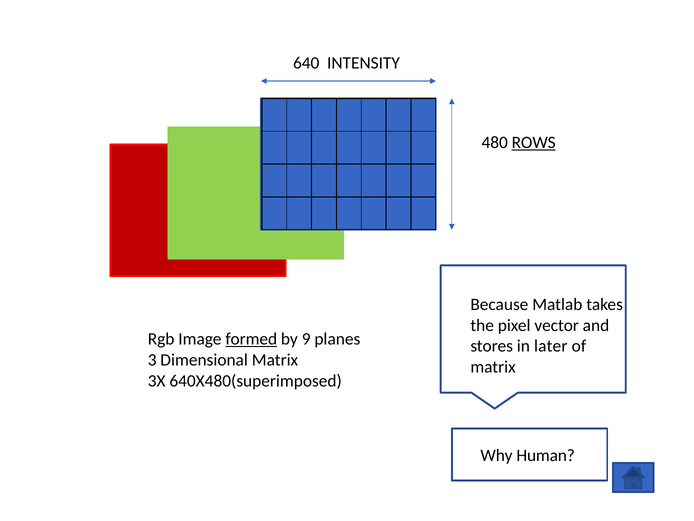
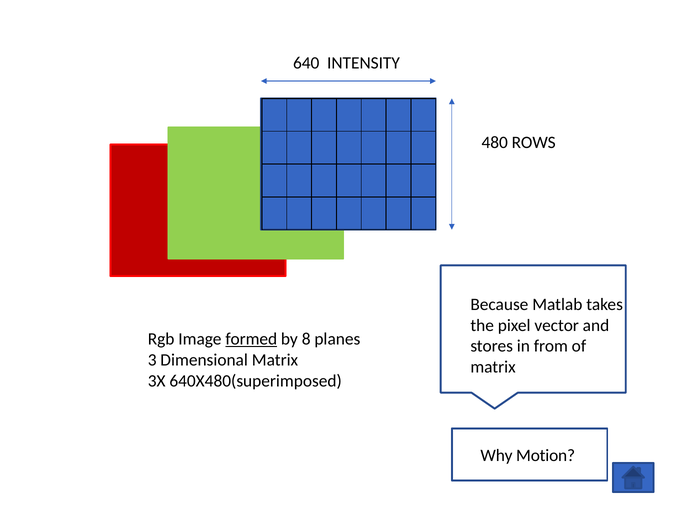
ROWS underline: present -> none (534, 142)
9: 9 -> 8 (306, 339)
later: later -> from (551, 346)
Human: Human -> Motion (546, 455)
